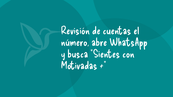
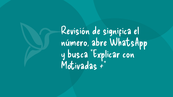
cuentas: cuentas -> significa (117, 31)
Sientes: Sientes -> Explicar (105, 54)
